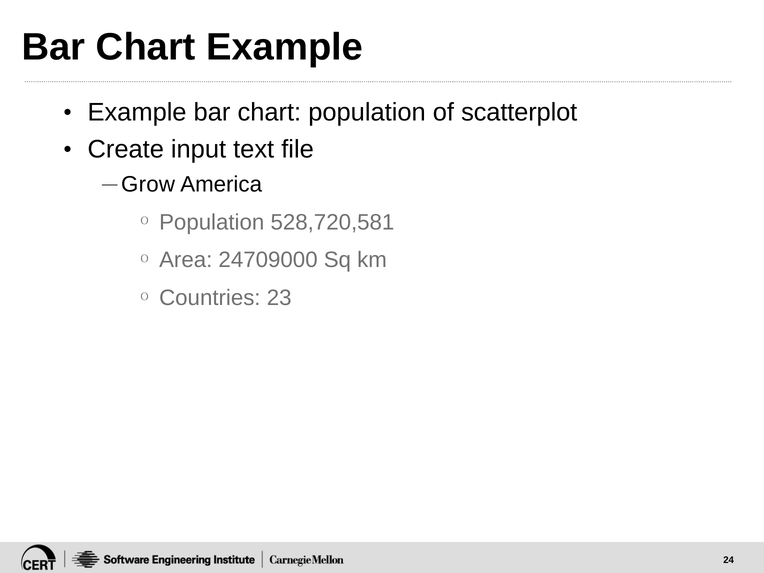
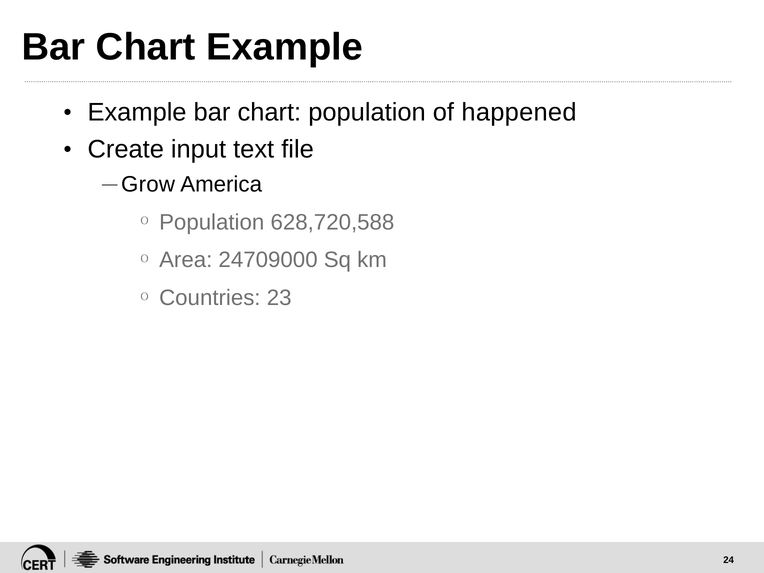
scatterplot: scatterplot -> happened (519, 113)
528,720,581: 528,720,581 -> 628,720,588 (332, 222)
